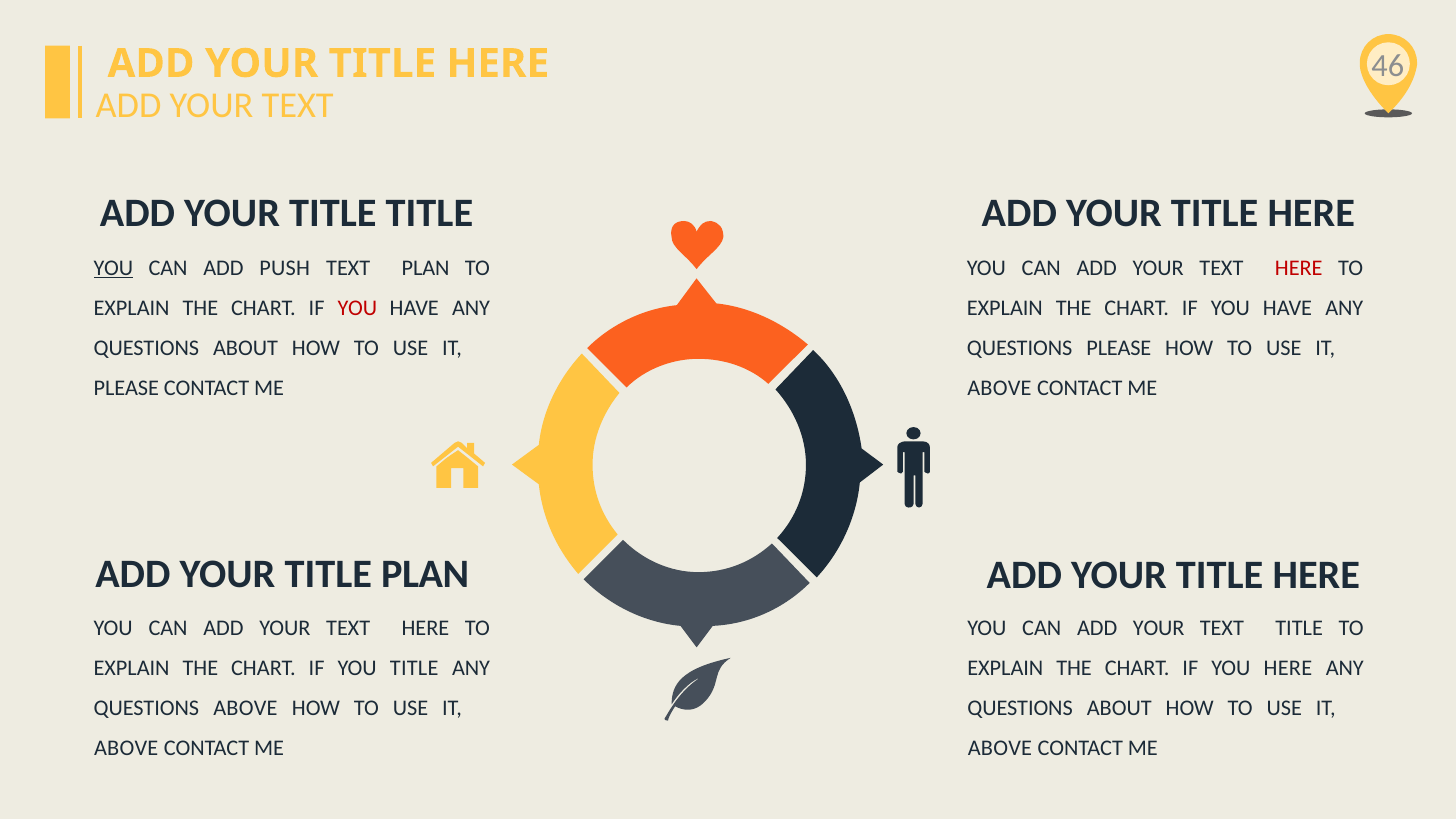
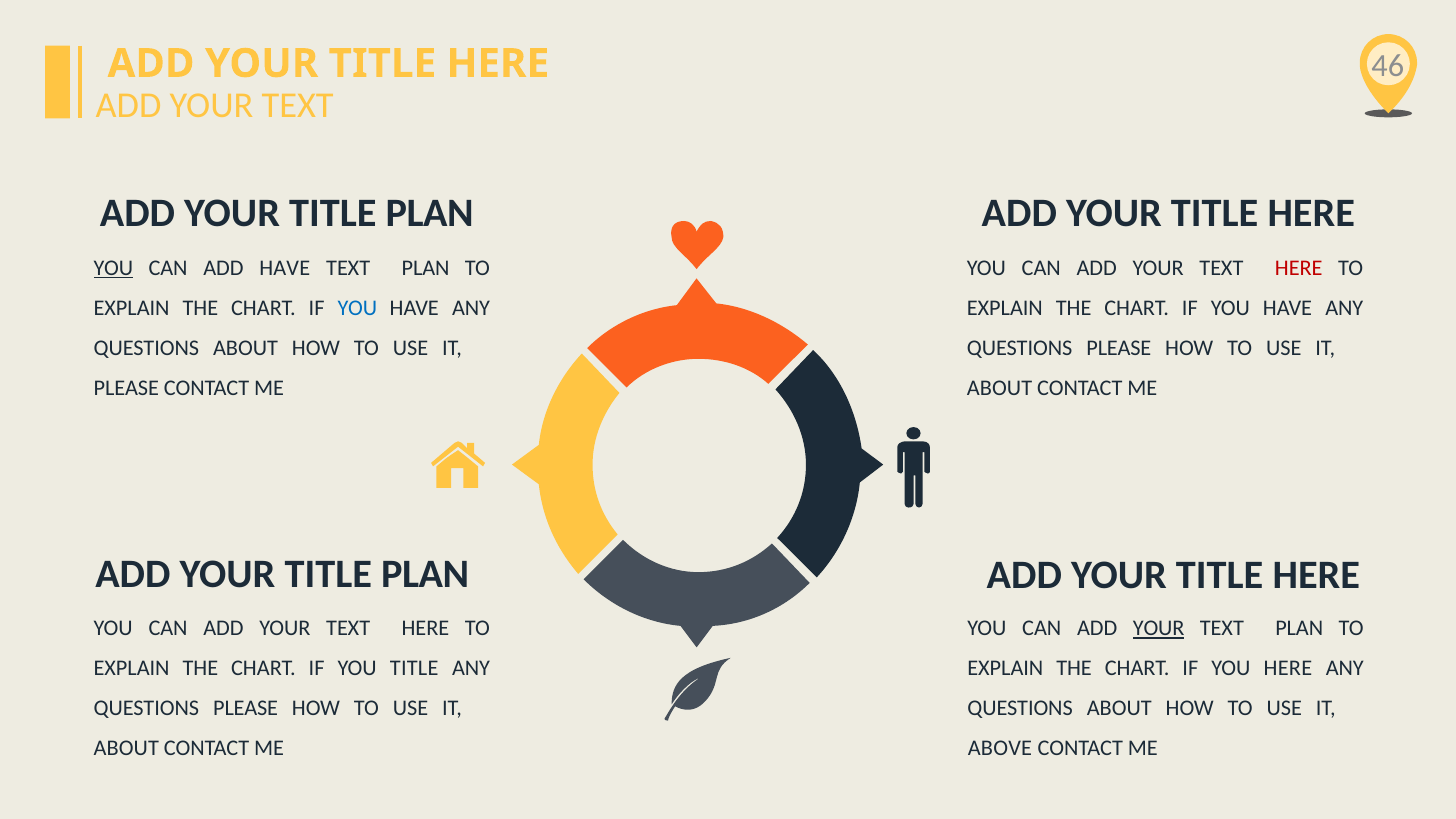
TITLE: TITLE -> PLAN (430, 213)
ADD PUSH: PUSH -> HAVE (285, 268)
YOU colour: red -> blue (357, 308)
ABOVE: ABOVE -> ABOUT (1000, 388)
YOUR underline: none -> present (1159, 628)
TITLE: TITLE -> PLAN (1299, 628)
ABOVE: ABOVE -> PLEASE (246, 708)
ABOVE: ABOVE -> ABOUT (126, 748)
